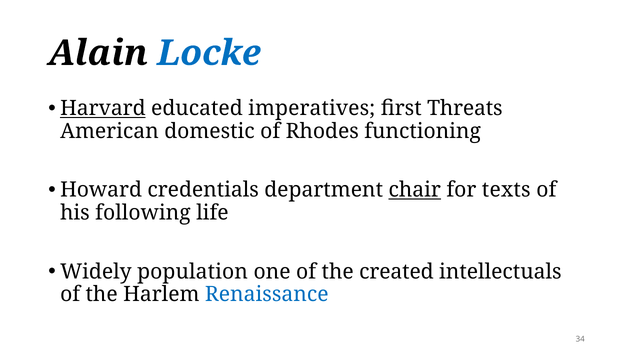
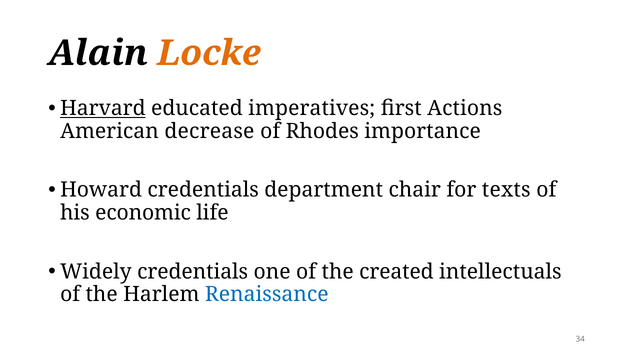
Locke colour: blue -> orange (209, 53)
Threats: Threats -> Actions (465, 108)
domestic: domestic -> decrease (209, 131)
functioning: functioning -> importance (423, 131)
chair underline: present -> none (415, 190)
following: following -> economic (143, 213)
Widely population: population -> credentials (193, 272)
